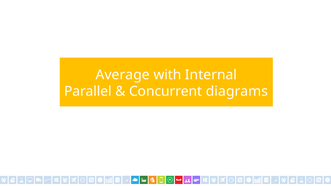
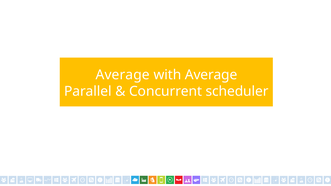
with Internal: Internal -> Average (211, 75)
diagrams: diagrams -> scheduler (237, 91)
